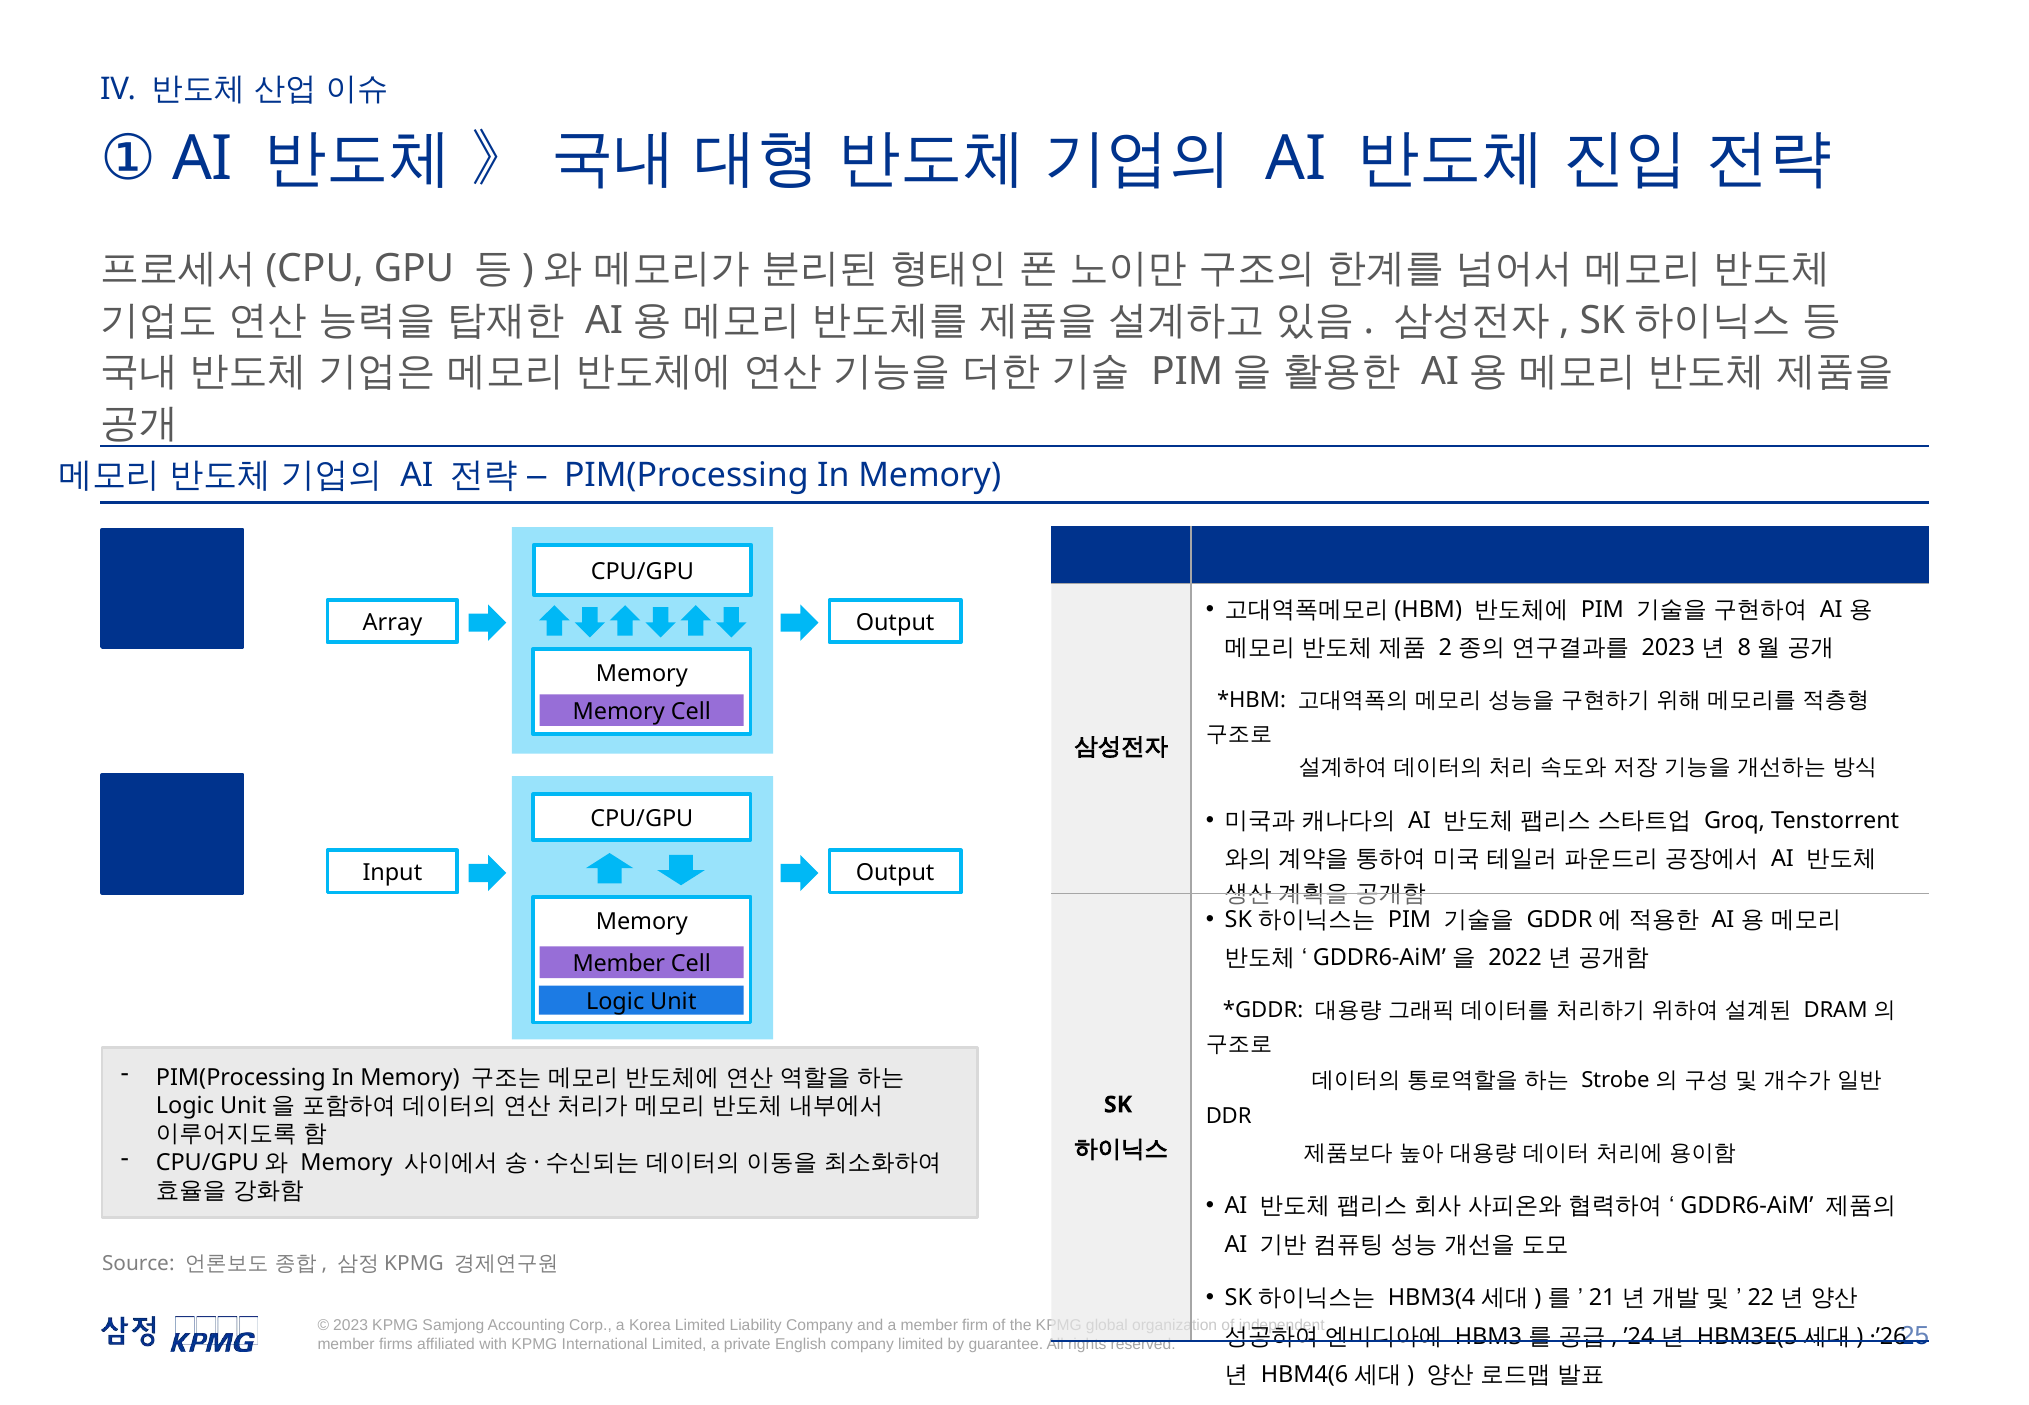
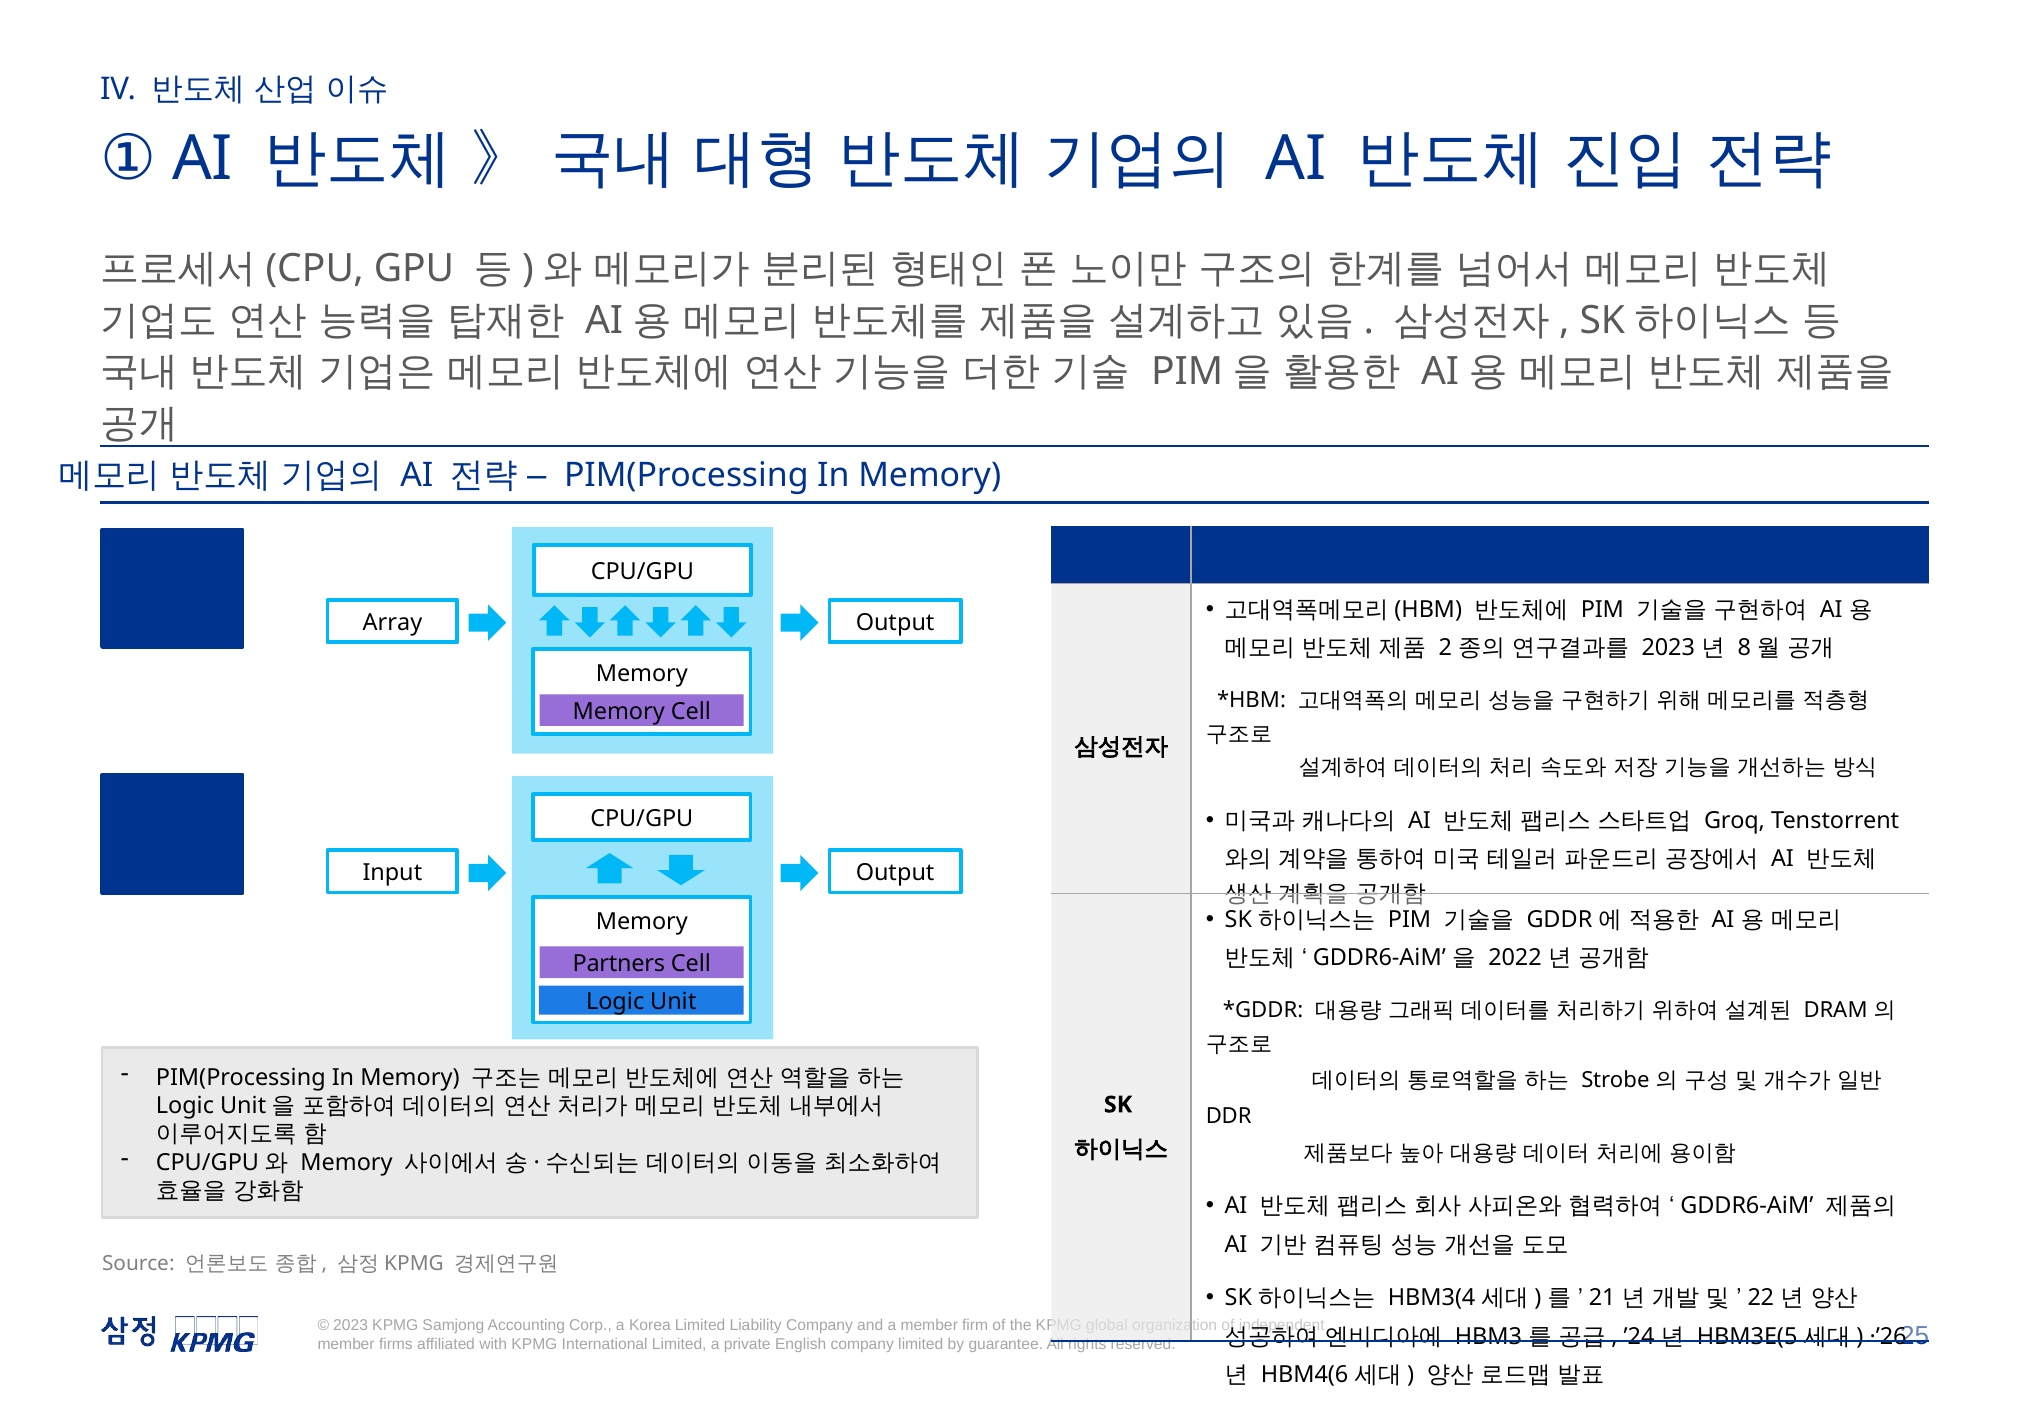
Member: Member -> Partners (619, 964)
